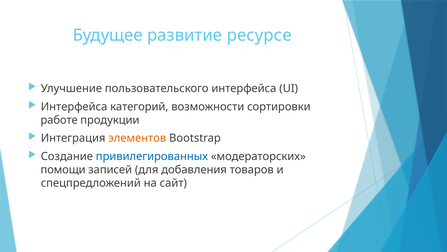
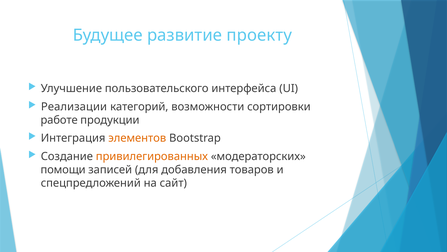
ресурсе: ресурсе -> проекту (259, 35)
Интерфейса: Интерфейса -> Реализации (74, 106)
привилегированных colour: blue -> orange (152, 156)
